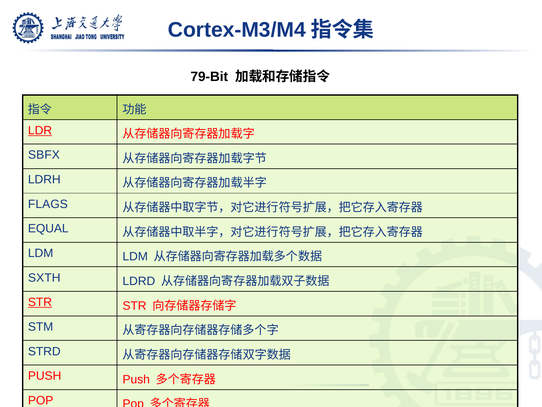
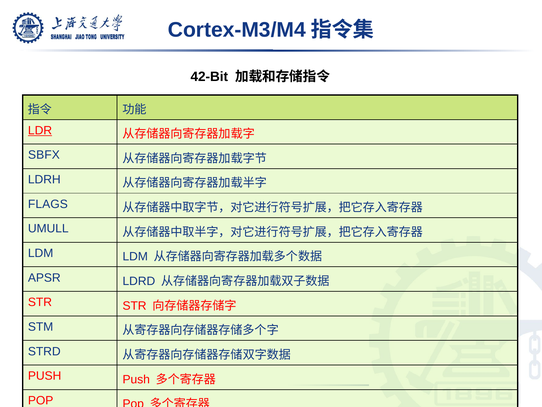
79-Bit: 79-Bit -> 42-Bit (209, 77)
EQUAL: EQUAL -> UMULL (48, 228)
SXTH: SXTH -> APSR (44, 277)
STR underline: present -> none (40, 302)
